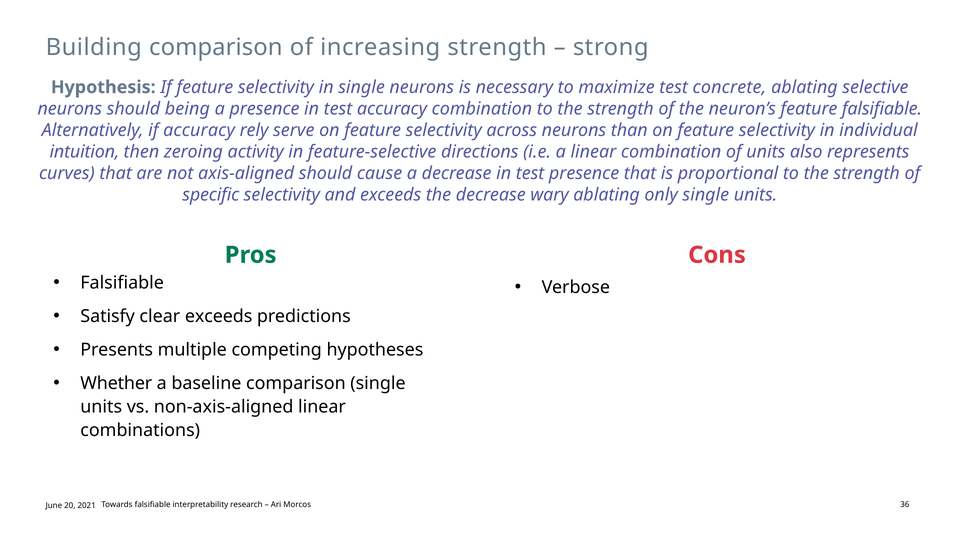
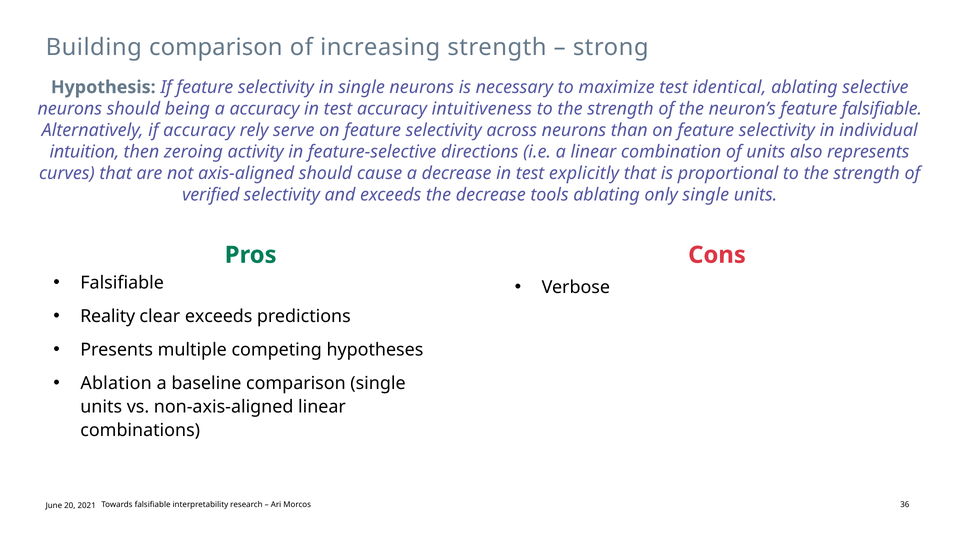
concrete: concrete -> identical (729, 87)
a presence: presence -> accuracy (265, 109)
accuracy combination: combination -> intuitiveness (482, 109)
test presence: presence -> explicitly (584, 173)
specific: specific -> verified (211, 195)
wary: wary -> tools (550, 195)
Satisfy: Satisfy -> Reality (108, 316)
Whether: Whether -> Ablation (116, 383)
